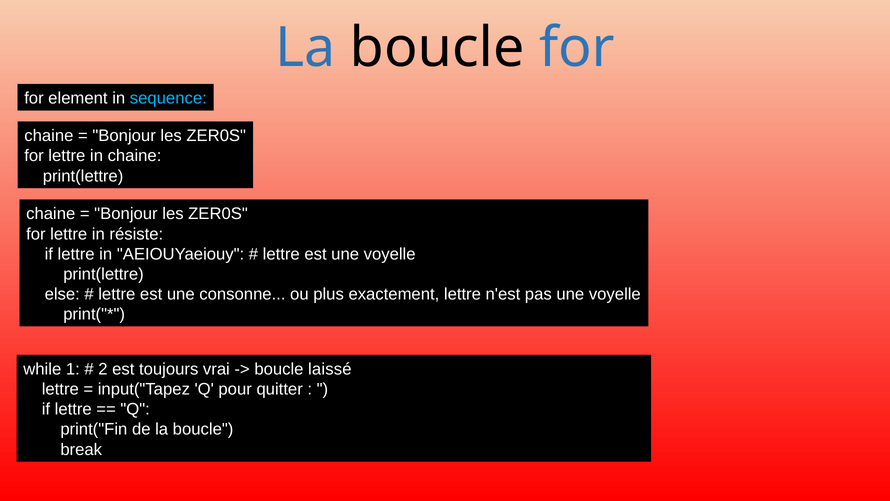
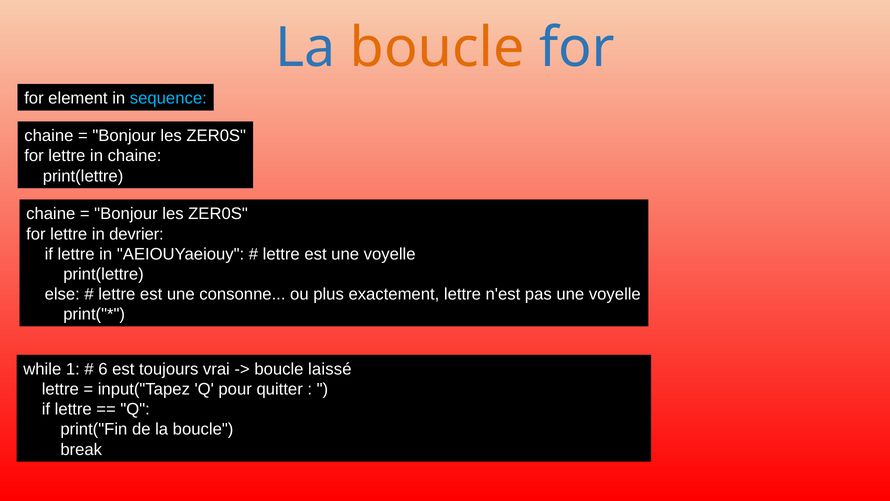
boucle colour: black -> orange (437, 48)
résiste: résiste -> devrier (136, 234)
2: 2 -> 6 (103, 369)
